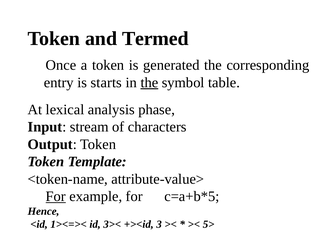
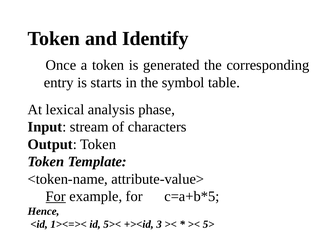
Termed: Termed -> Identify (155, 39)
the underline: present -> none (149, 83)
3><: 3>< -> 5>< (112, 225)
